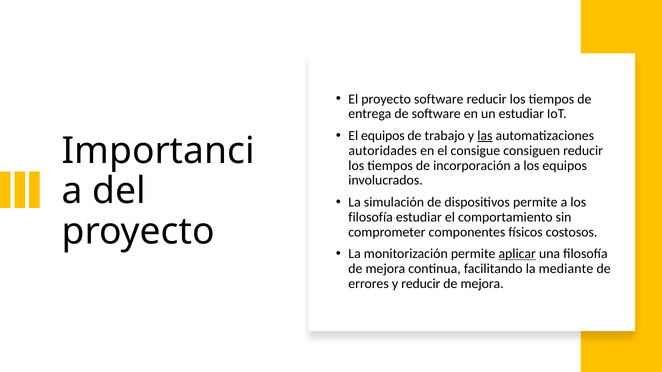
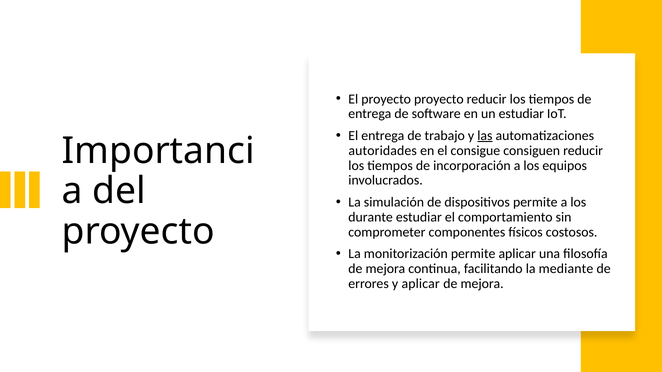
proyecto software: software -> proyecto (439, 99)
El equipos: equipos -> entrega (383, 136)
filosofía: filosofía -> durante (371, 217)
aplicar underline: present -> none (517, 254)
y reducir: reducir -> aplicar (421, 284)
